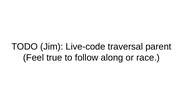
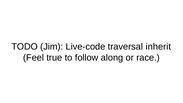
parent: parent -> inherit (158, 47)
